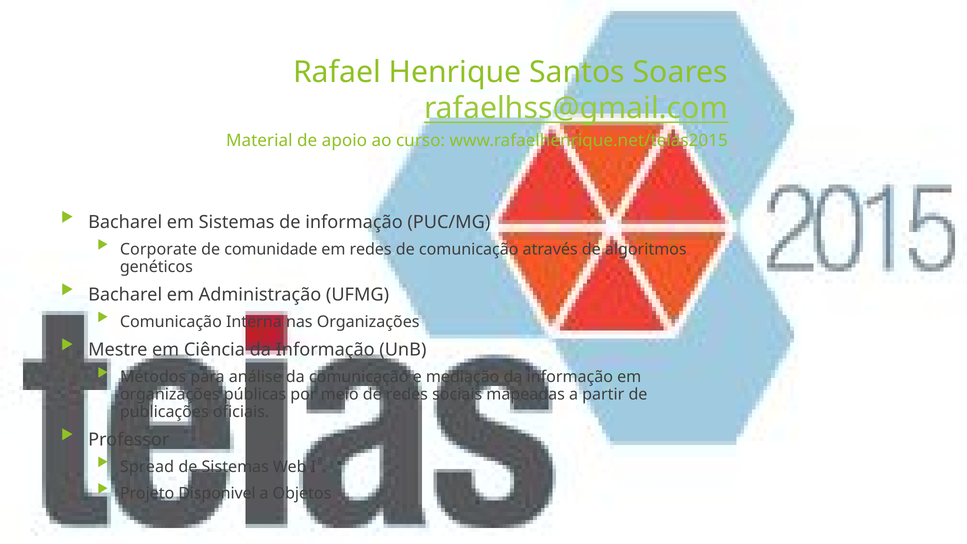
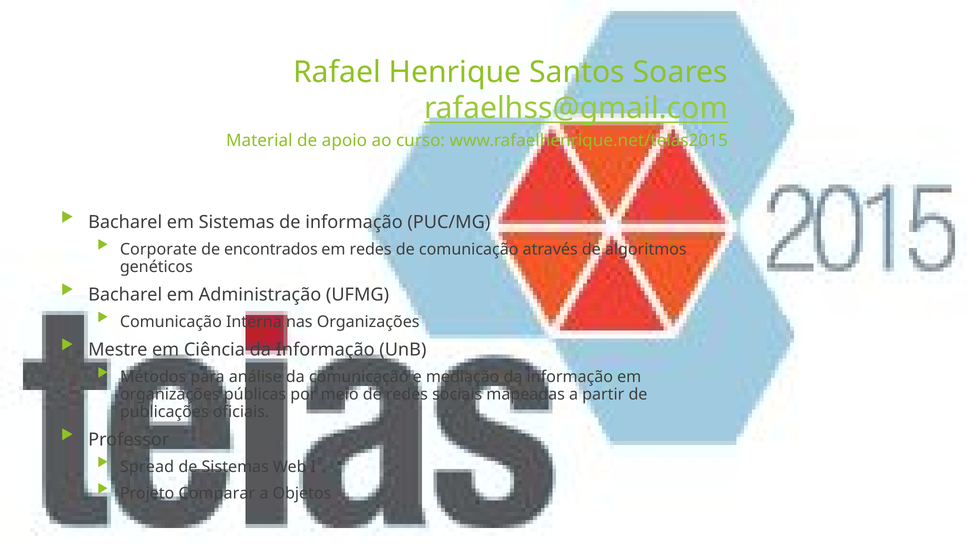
comunidade: comunidade -> encontrados (271, 249)
Disponivel: Disponivel -> Comparar (217, 493)
